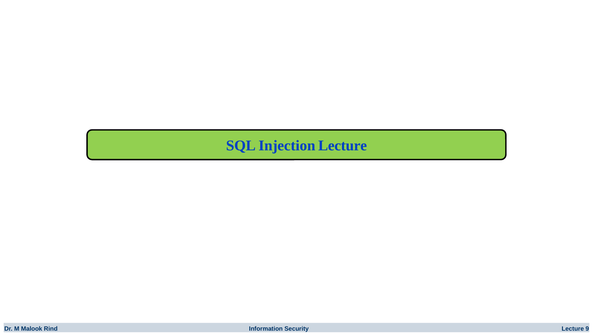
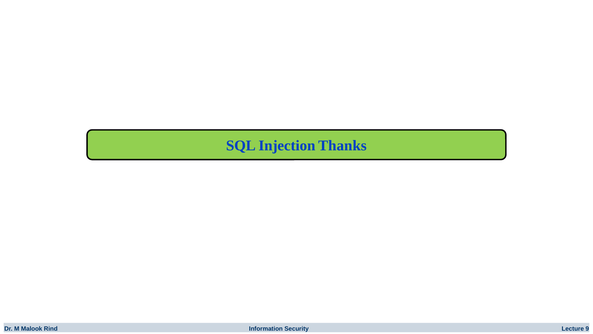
Injection Lecture: Lecture -> Thanks (342, 146)
